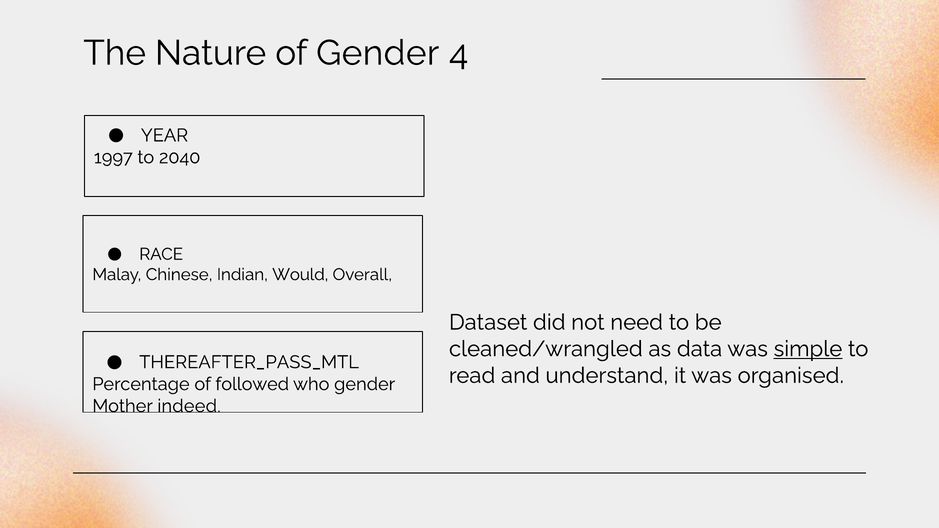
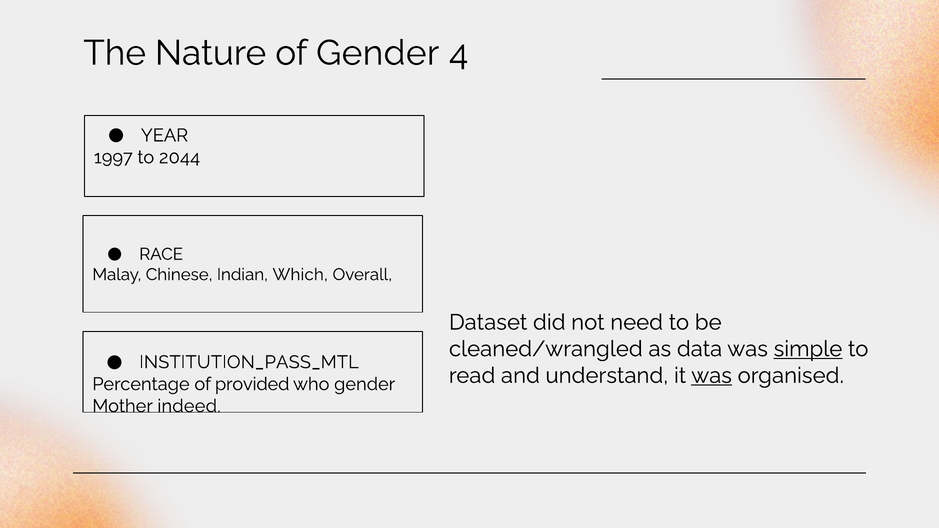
2040: 2040 -> 2044 (180, 157)
Would: Would -> Which (300, 275)
THEREAFTER_PASS_MTL: THEREAFTER_PASS_MTL -> INSTITUTION_PASS_MTL (249, 362)
was underline: none -> present (712, 376)
followed: followed -> provided (252, 384)
